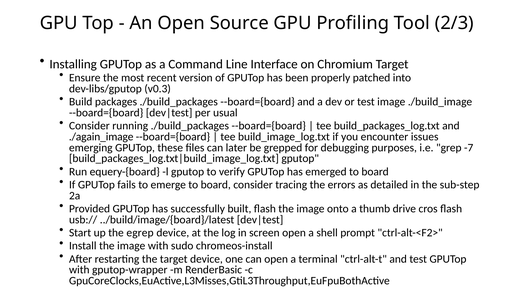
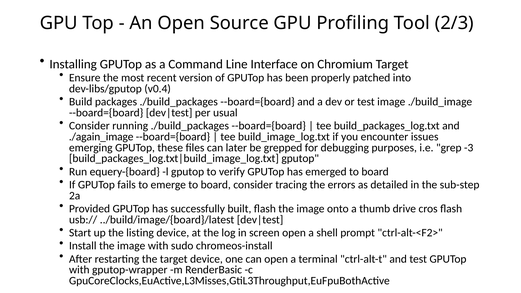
v0.3: v0.3 -> v0.4 (158, 89)
-7: -7 -> -3 (469, 148)
egrep: egrep -> listing (140, 233)
